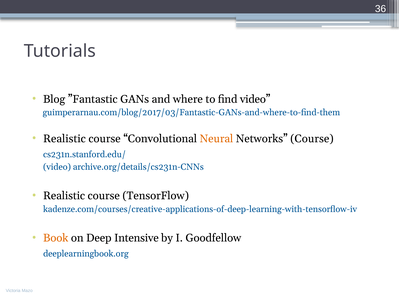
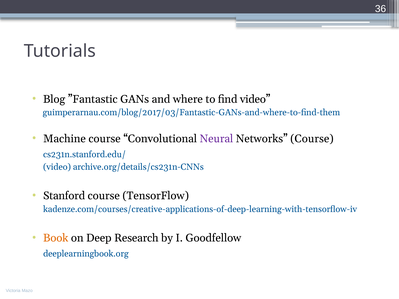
Realistic: Realistic -> Machine (64, 139)
Neural colour: orange -> purple (216, 139)
Realistic: Realistic -> Stanford (64, 196)
Intensive: Intensive -> Research (136, 238)
